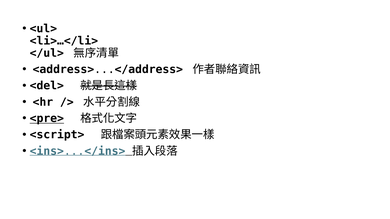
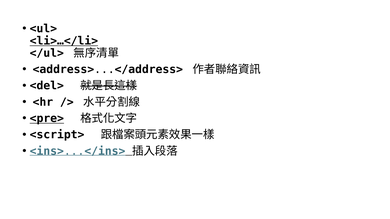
<li>…</li> underline: none -> present (64, 41)
